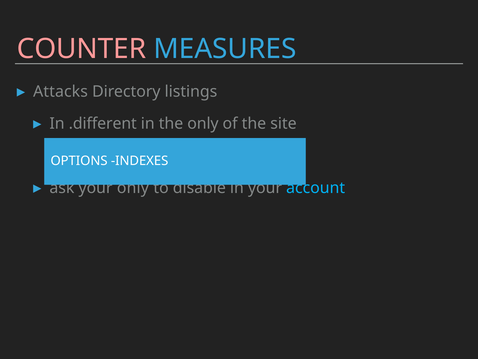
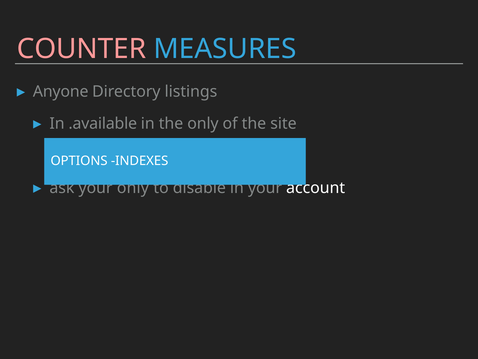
Attacks: Attacks -> Anyone (61, 91)
.different: .different -> .available (103, 124)
account colour: light blue -> white (316, 188)
